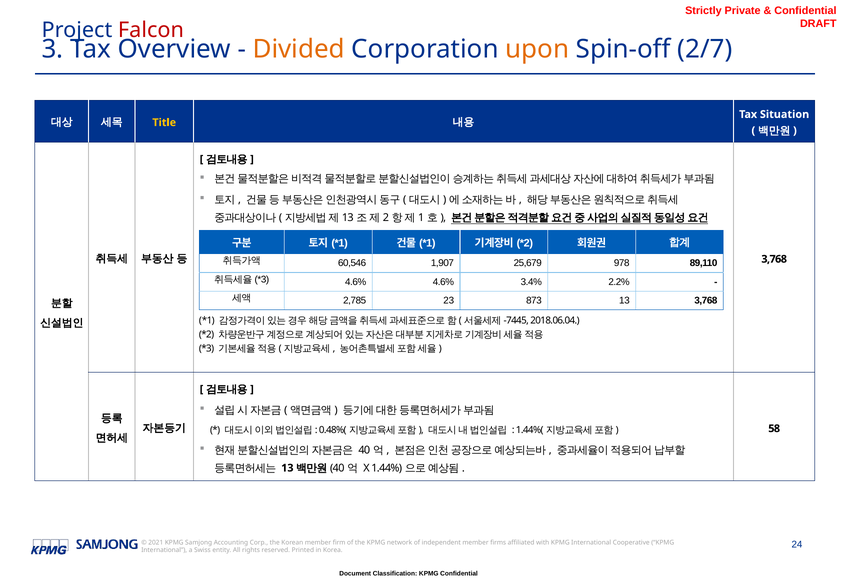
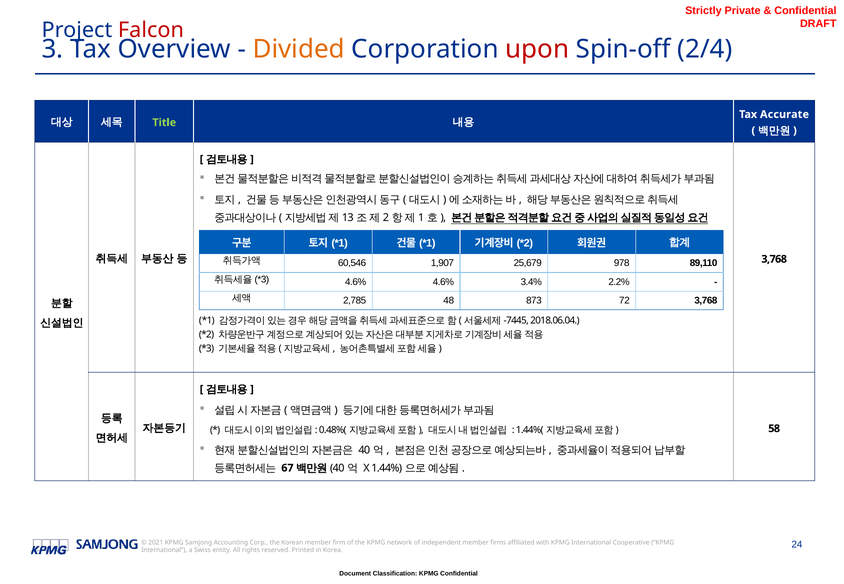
upon colour: orange -> red (537, 49)
2/7: 2/7 -> 2/4 (705, 49)
Title colour: yellow -> light green (164, 123)
Situation: Situation -> Accurate (785, 114)
23: 23 -> 48 (449, 301)
873 13: 13 -> 72 (624, 301)
13: 13 -> 67 (287, 468)
